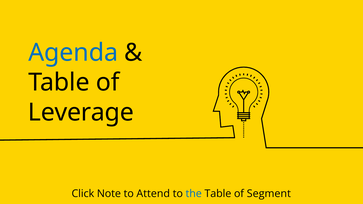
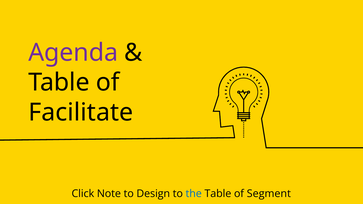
Agenda colour: blue -> purple (73, 53)
Leverage: Leverage -> Facilitate (81, 113)
Attend: Attend -> Design (153, 194)
